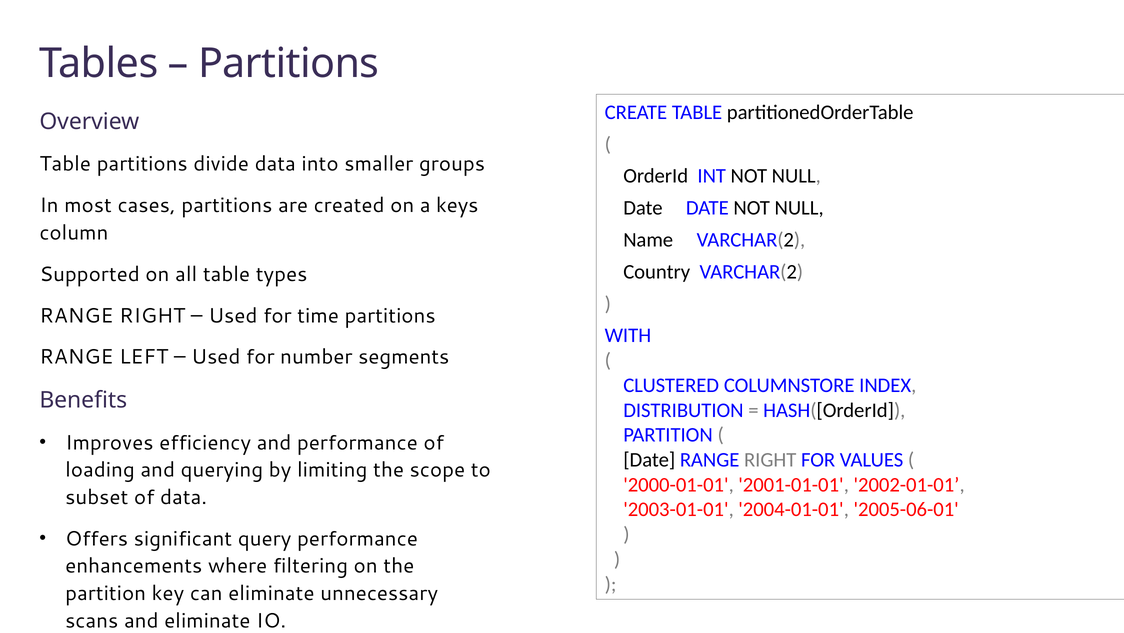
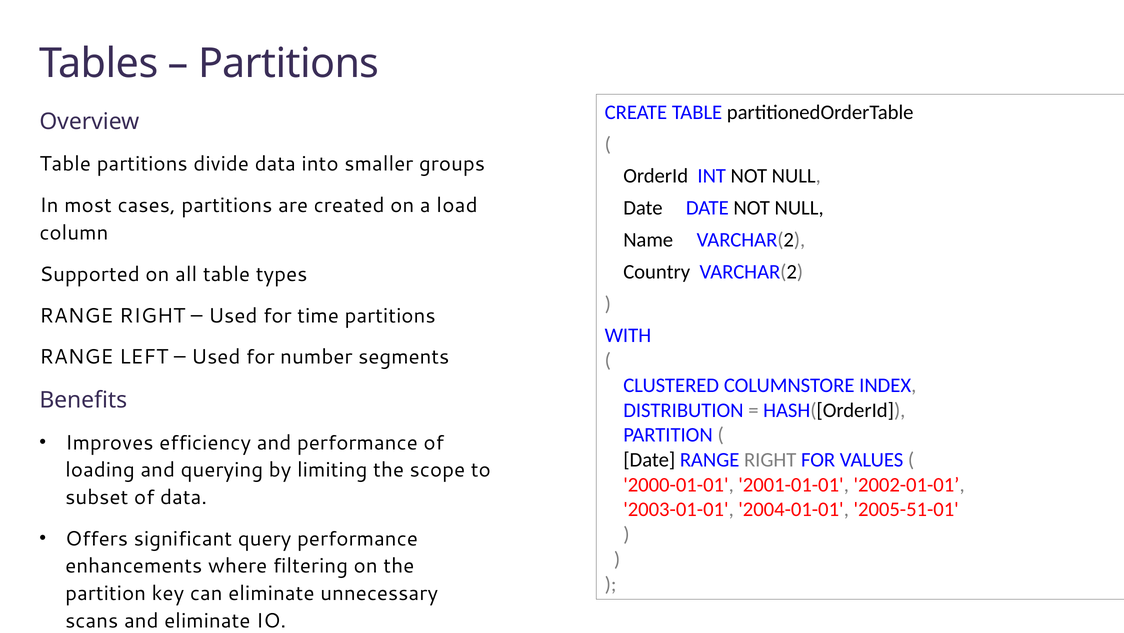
keys: keys -> load (457, 205)
2005-06-01: 2005-06-01 -> 2005-51-01 (906, 509)
